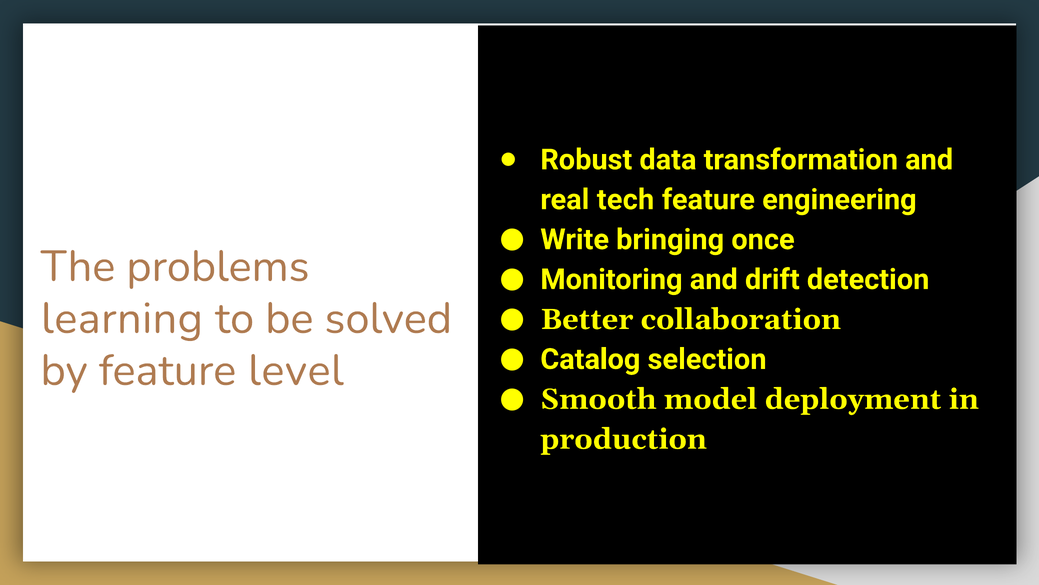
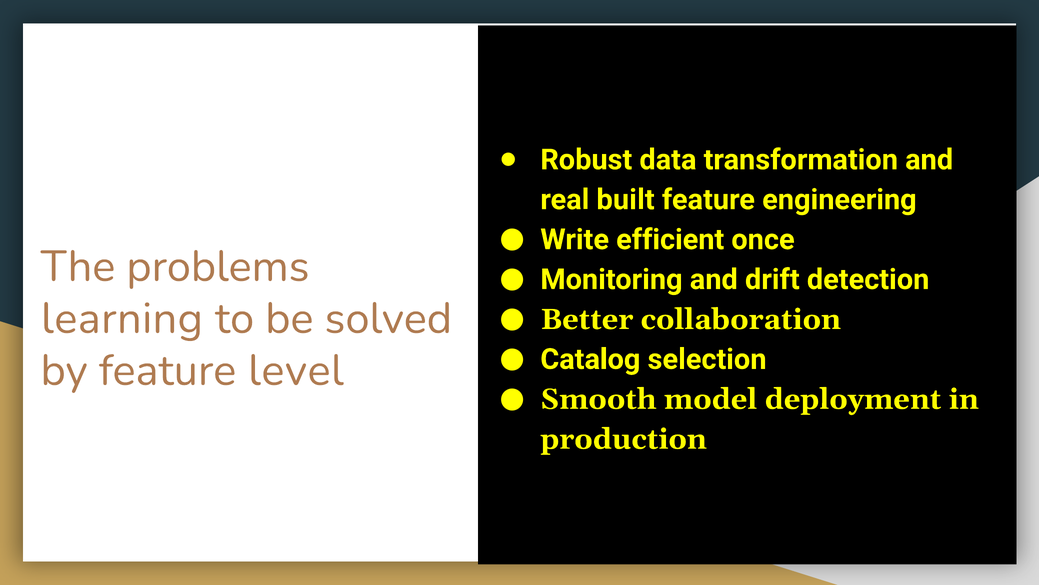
tech: tech -> built (626, 199)
bringing: bringing -> efficient (670, 239)
